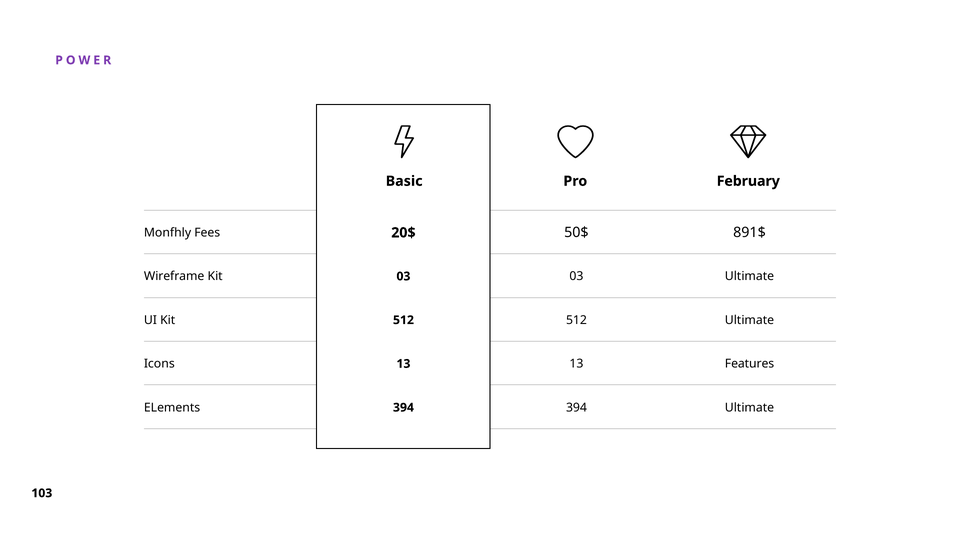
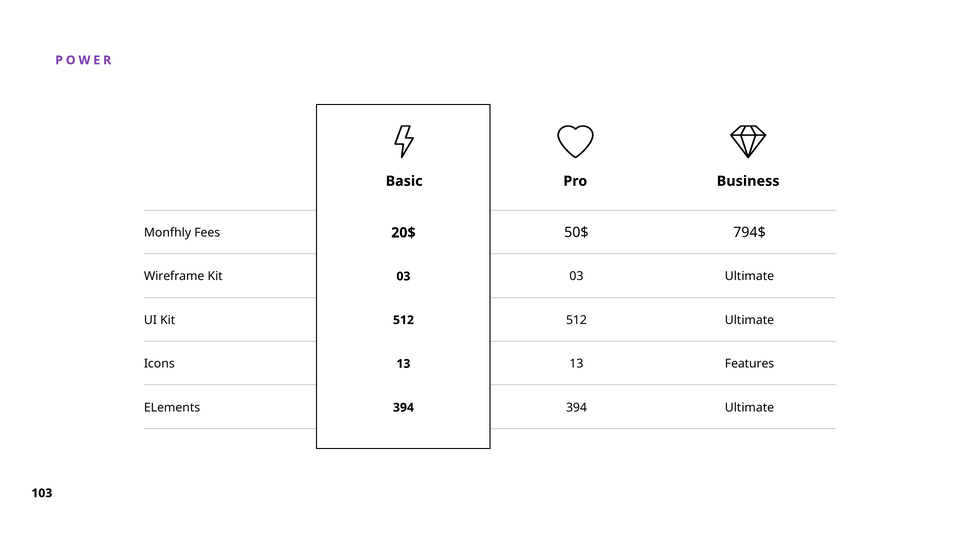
February: February -> Business (748, 181)
891$: 891$ -> 794$ (749, 233)
